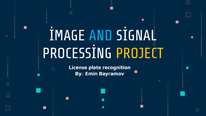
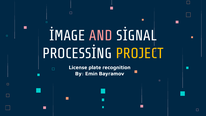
AND colour: light blue -> pink (101, 35)
